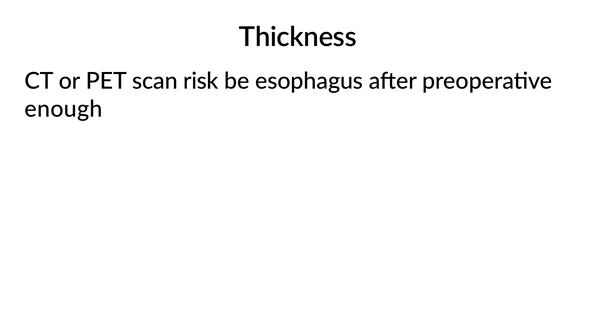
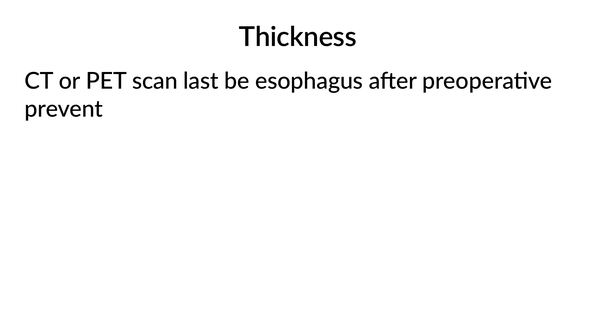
risk: risk -> last (201, 81)
enough: enough -> prevent (64, 109)
